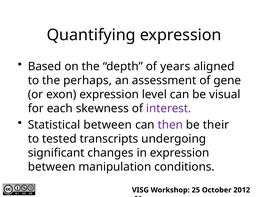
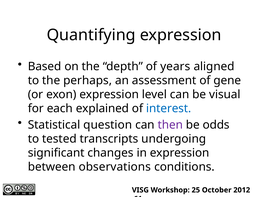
skewness: skewness -> explained (102, 109)
interest colour: purple -> blue (169, 109)
Statistical between: between -> question (108, 125)
their: their -> odds (216, 125)
manipulation: manipulation -> observations (115, 167)
